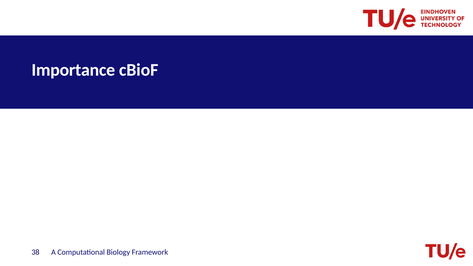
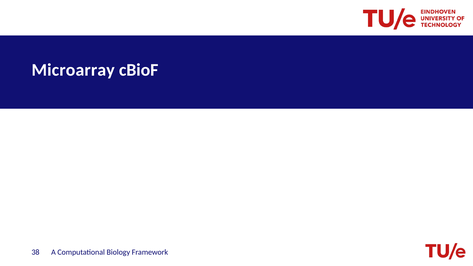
Importance: Importance -> Microarray (73, 70)
